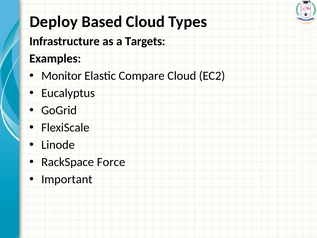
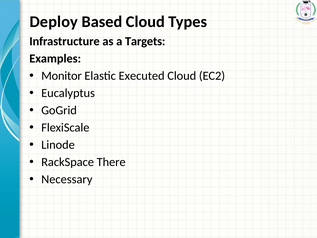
Compare: Compare -> Executed (142, 76)
Force: Force -> There (111, 162)
Important: Important -> Necessary (67, 179)
